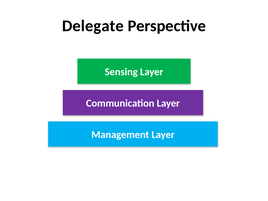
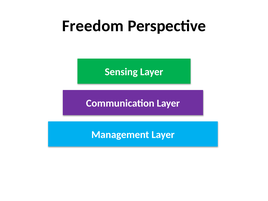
Delegate: Delegate -> Freedom (93, 26)
